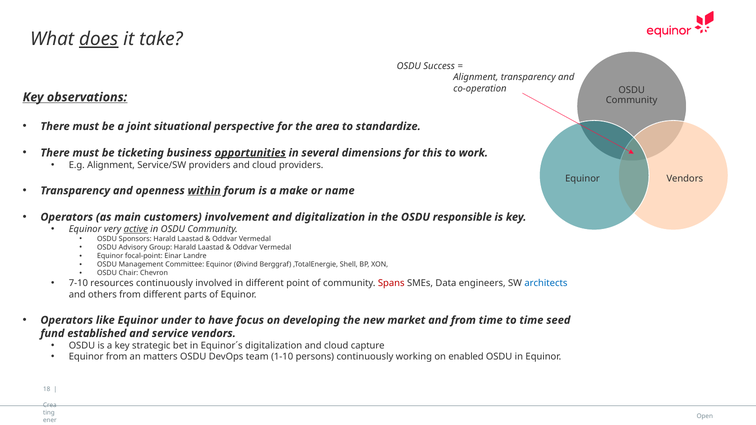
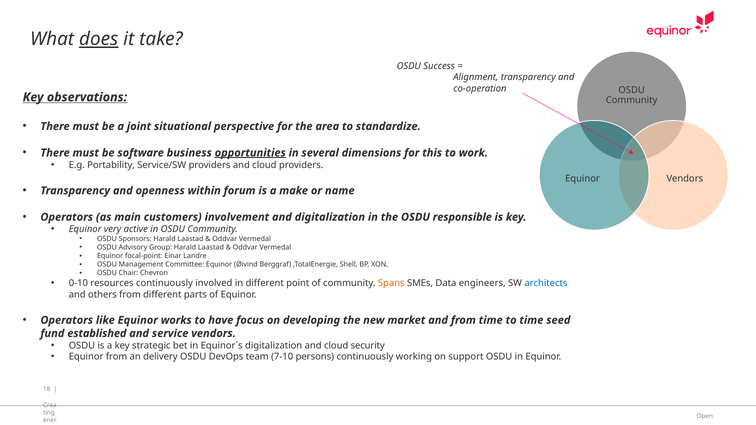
ticketing: ticketing -> software (141, 153)
E.g Alignment: Alignment -> Portability (111, 165)
within underline: present -> none (204, 191)
active underline: present -> none (136, 229)
7-10: 7-10 -> 0-10 (78, 283)
Spans colour: red -> orange (391, 283)
under: under -> works (176, 320)
capture: capture -> security (368, 346)
matters: matters -> delivery (160, 357)
1-10: 1-10 -> 7-10 (282, 357)
enabled: enabled -> support (466, 357)
